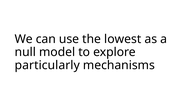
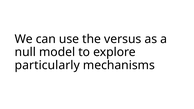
lowest: lowest -> versus (123, 39)
